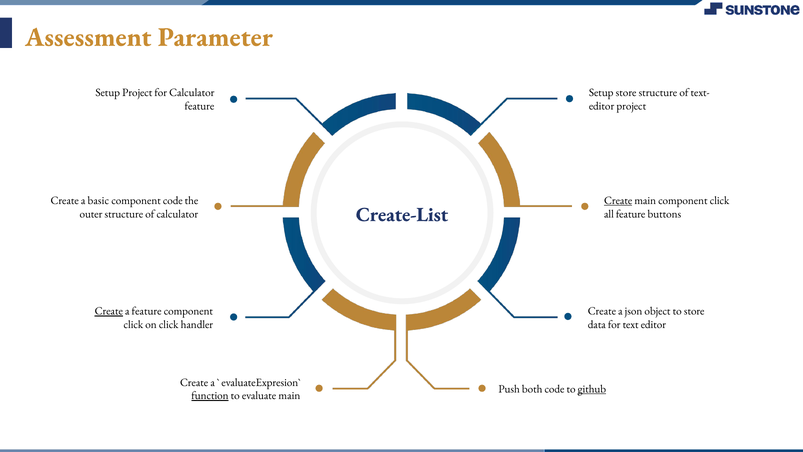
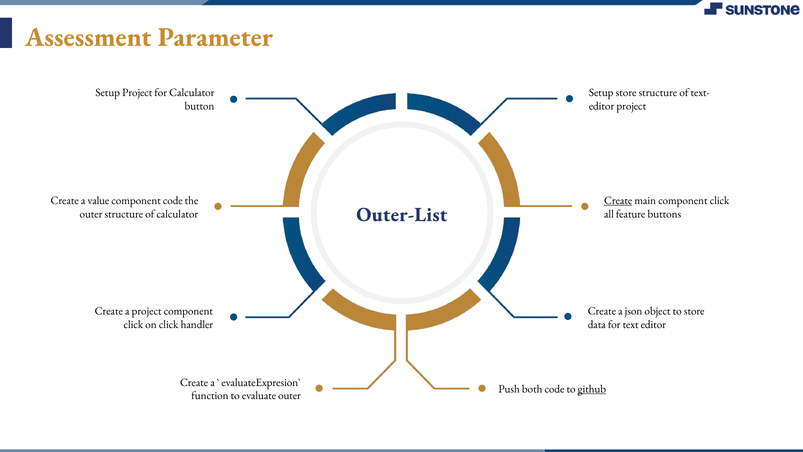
feature: feature -> button (199, 106)
basic: basic -> value (98, 200)
Create-List: Create-List -> Outer-List (402, 214)
Create underline: present -> none (109, 311)
a feature: feature -> project (147, 311)
function underline: present -> none (210, 395)
evaluate main: main -> outer (289, 395)
